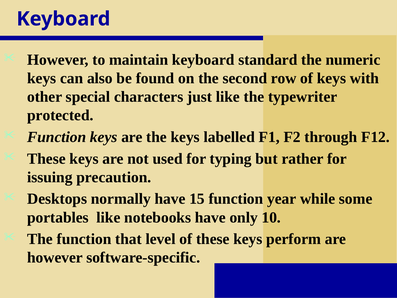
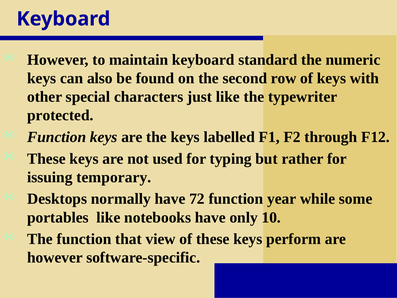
precaution: precaution -> temporary (114, 177)
15: 15 -> 72 (197, 199)
level: level -> view (161, 239)
